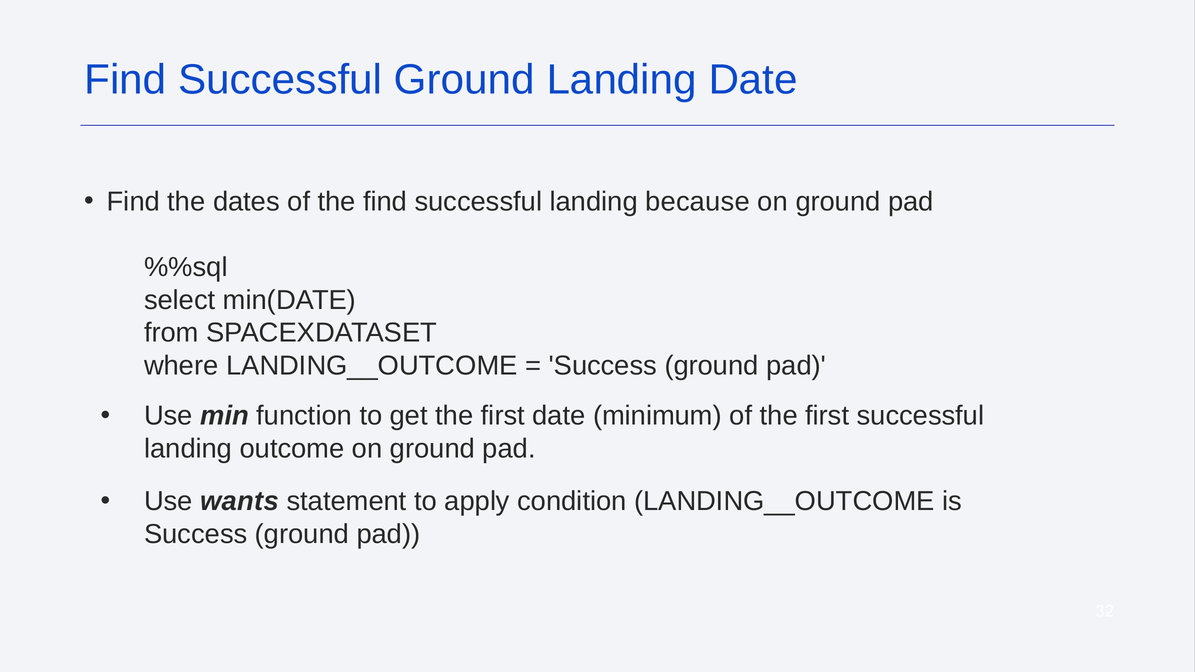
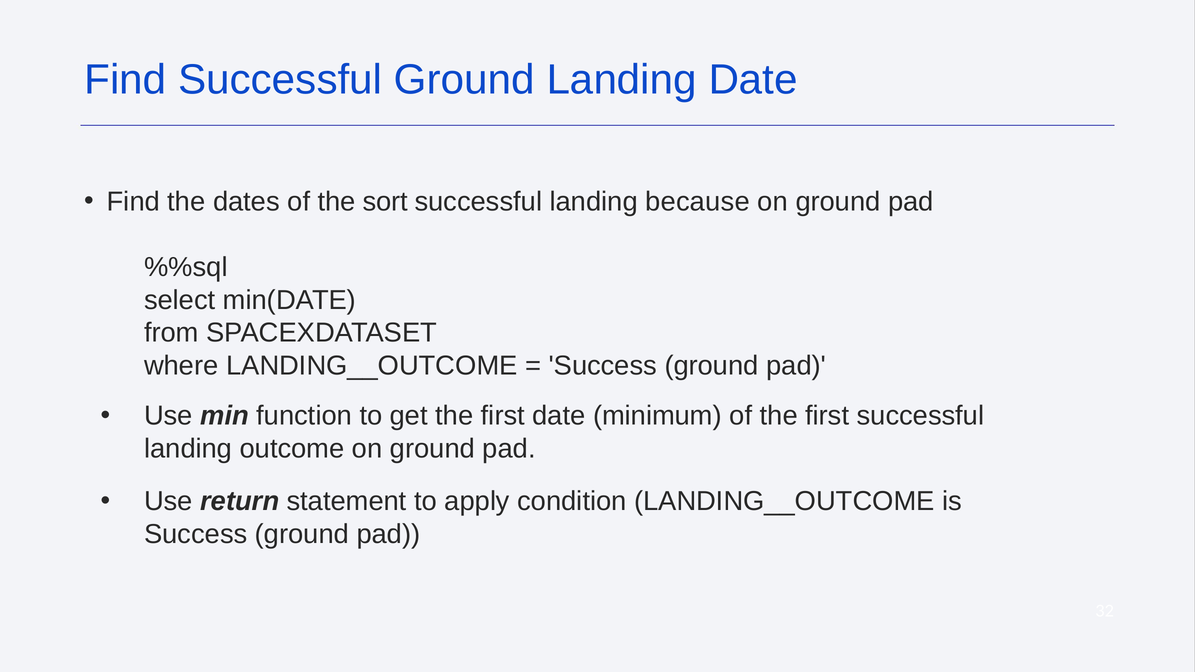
the find: find -> sort (385, 202)
wants: wants -> return (240, 502)
